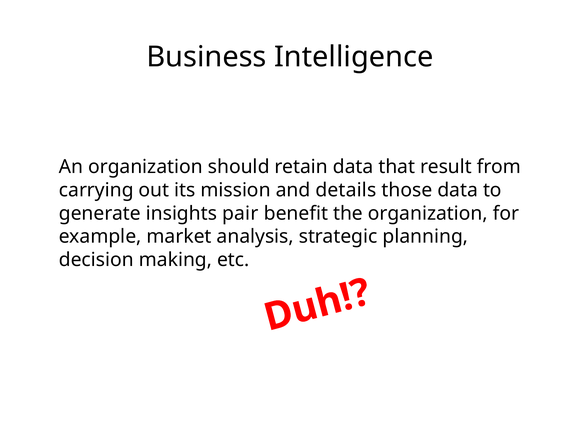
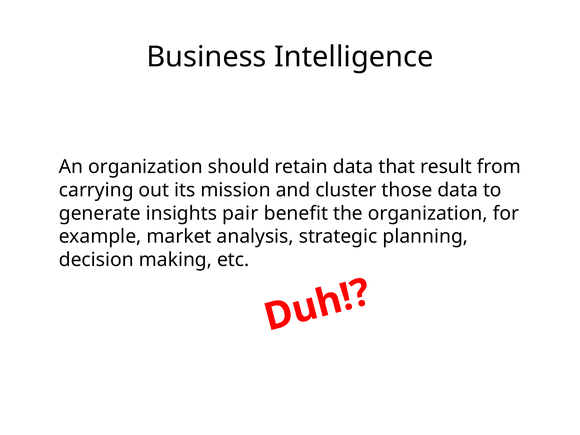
details: details -> cluster (346, 190)
